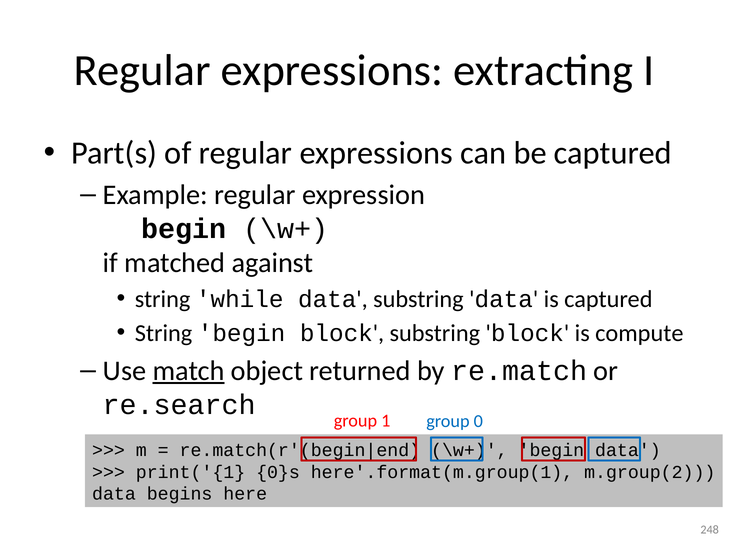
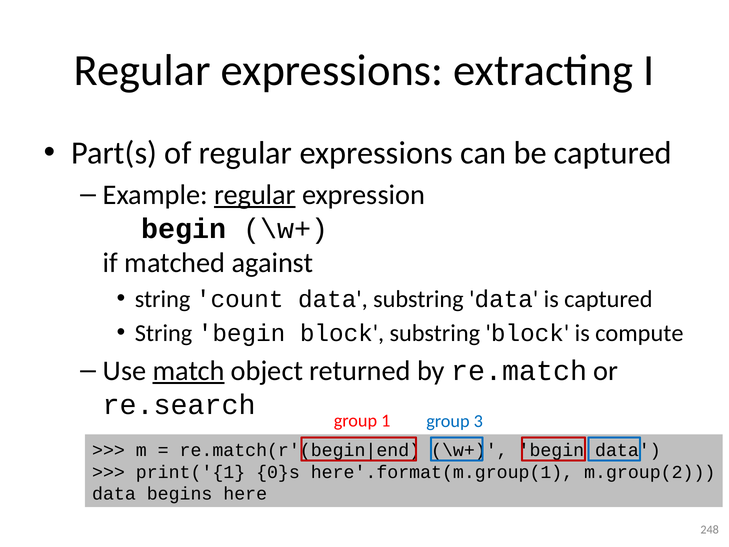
regular underline: none -> present (255, 195)
while: while -> count (240, 299)
0: 0 -> 3 (478, 421)
